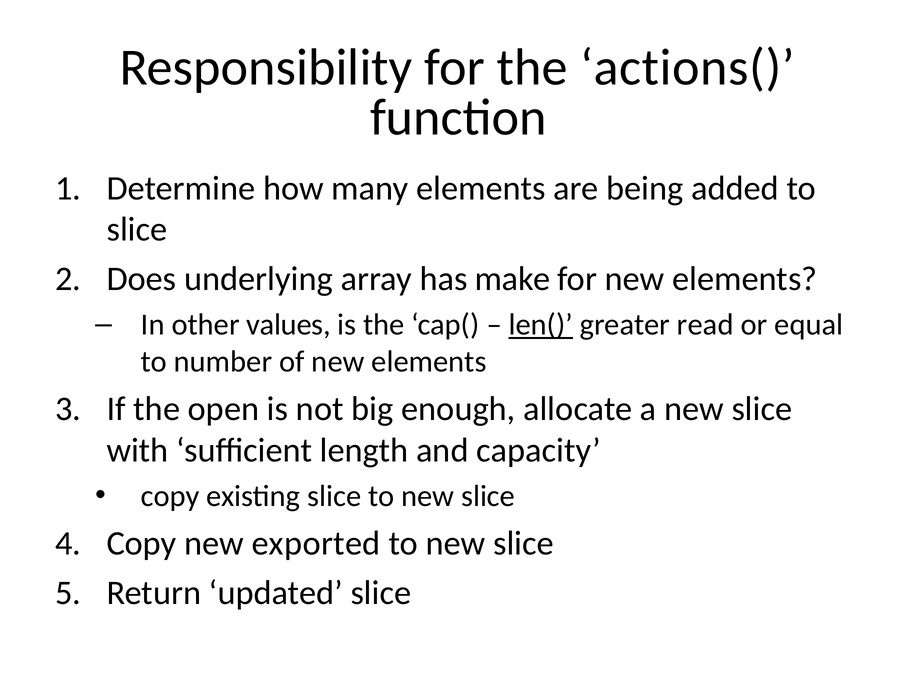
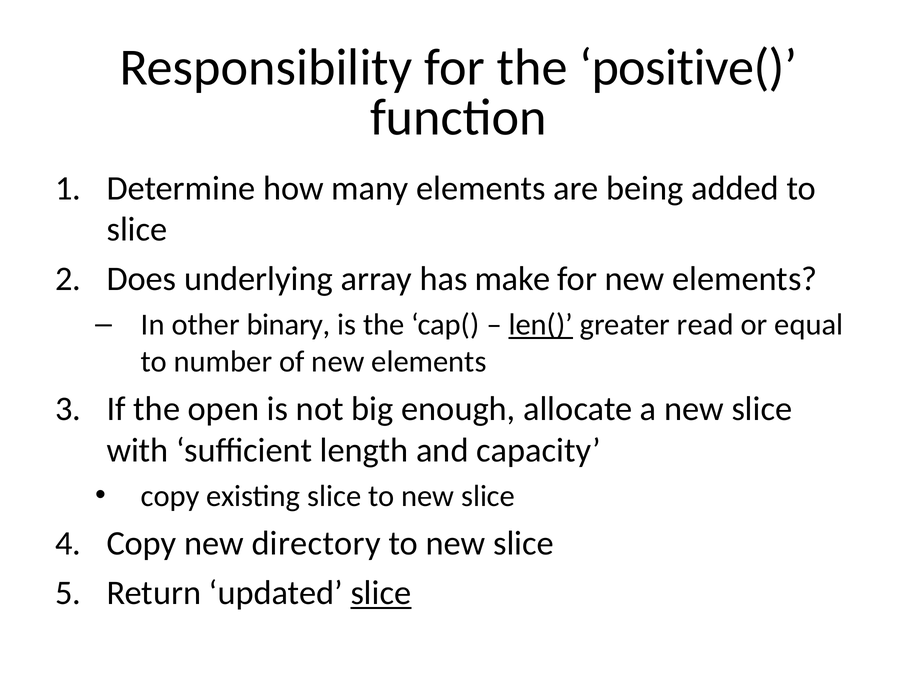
actions(: actions( -> positive( (688, 68)
values: values -> binary (289, 325)
exported: exported -> directory (316, 543)
slice underline: none -> present (381, 593)
